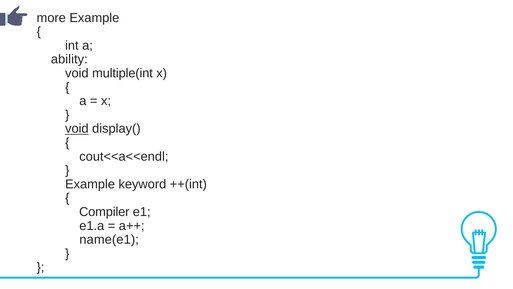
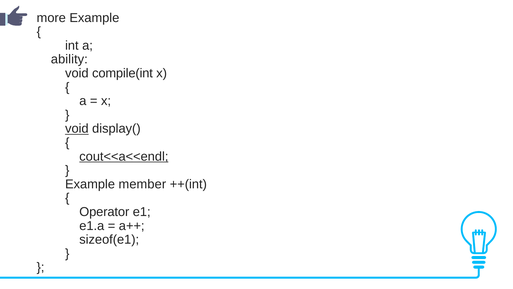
multiple(int: multiple(int -> compile(int (122, 73)
cout<<a<<endl underline: none -> present (124, 156)
keyword: keyword -> member (142, 184)
Compiler: Compiler -> Operator (104, 212)
name(e1: name(e1 -> sizeof(e1 (109, 239)
